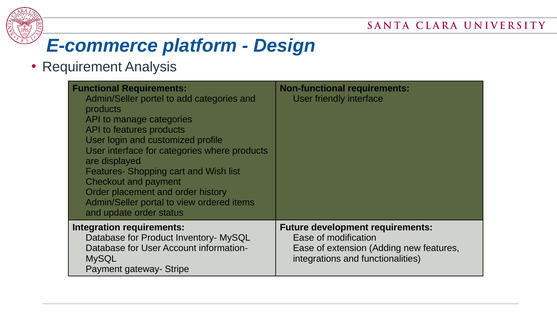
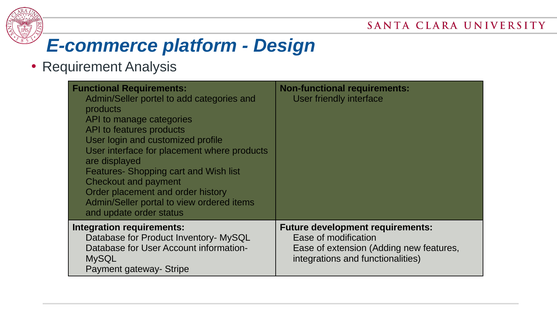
for categories: categories -> placement (181, 151)
